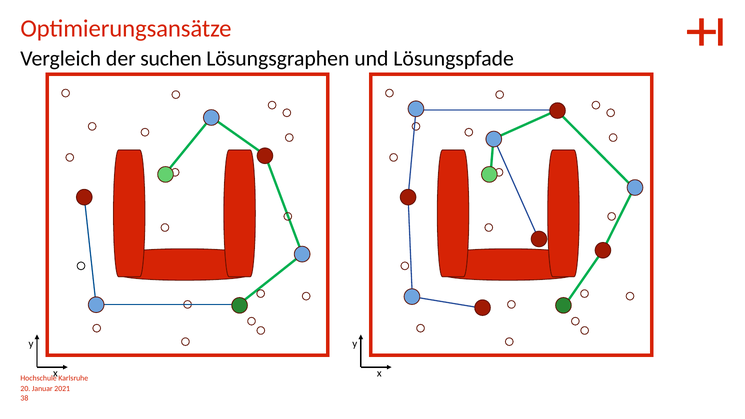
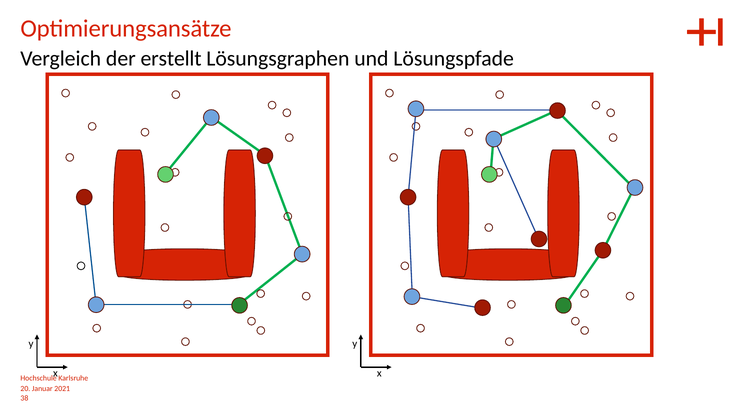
suchen: suchen -> erstellt (171, 59)
